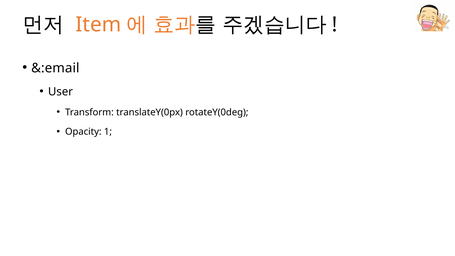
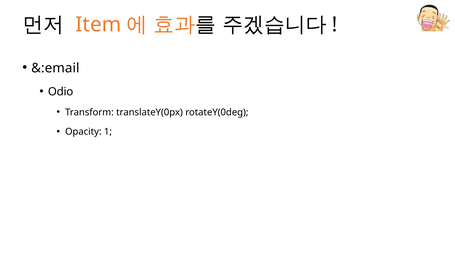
User: User -> Odio (61, 92)
